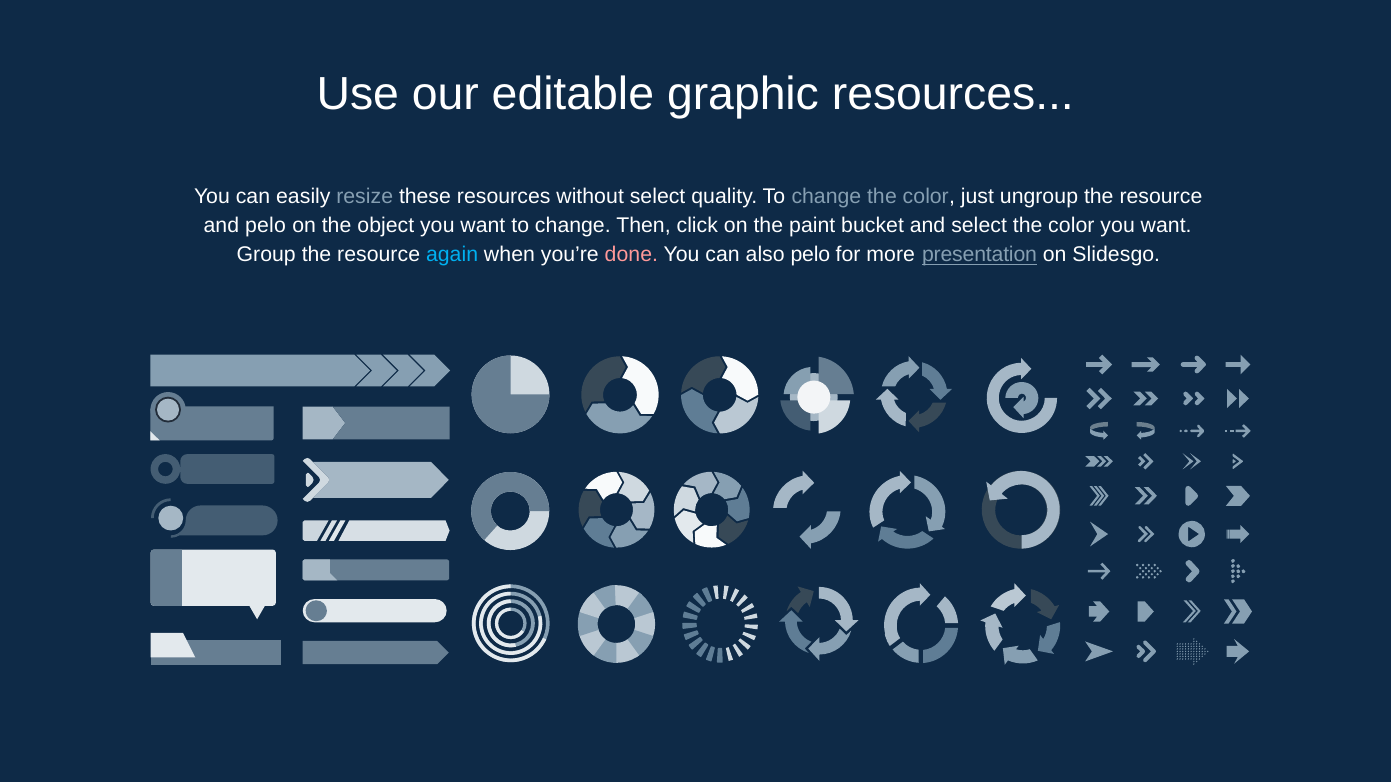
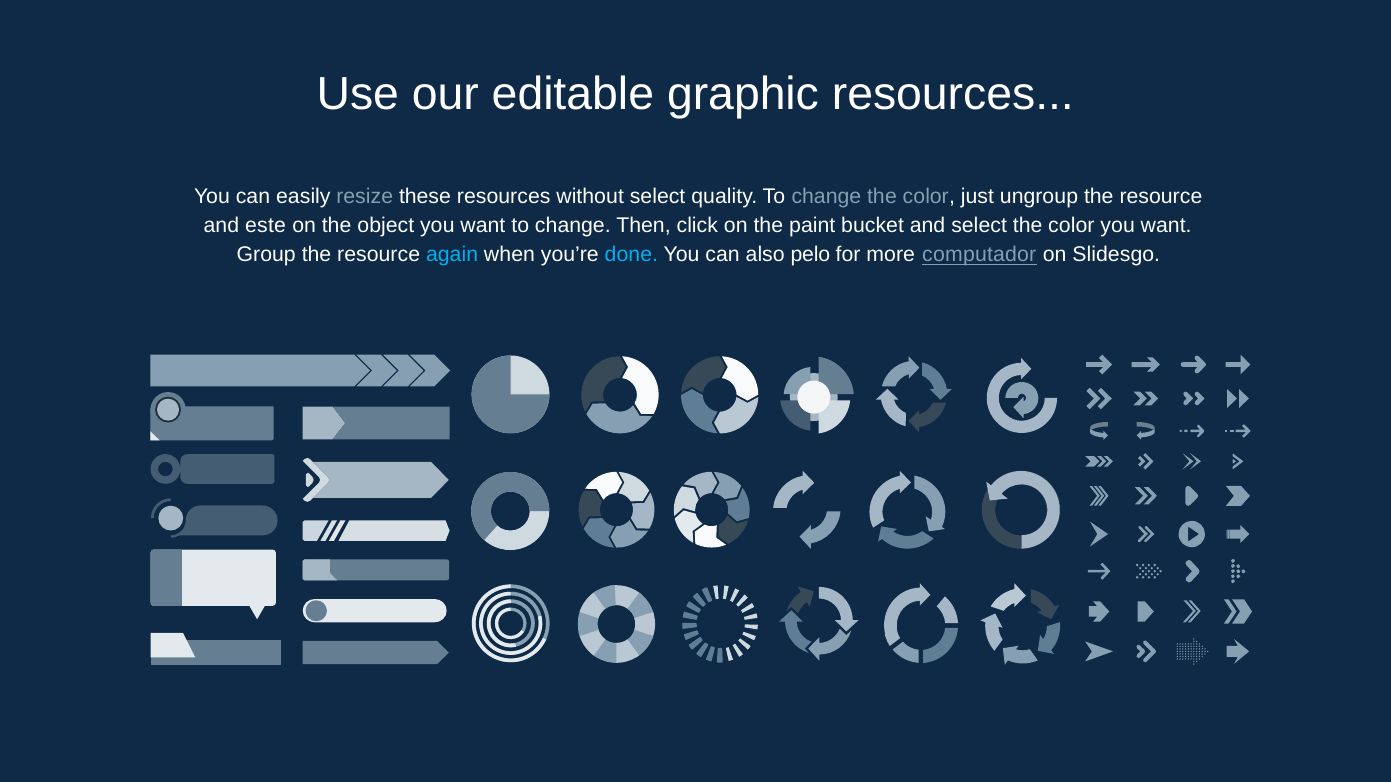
and pelo: pelo -> este (266, 226)
done colour: pink -> light blue (631, 255)
presentation: presentation -> computador (979, 255)
